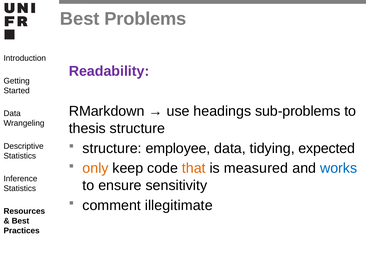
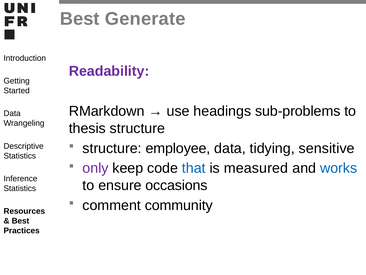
Problems: Problems -> Generate (145, 19)
expected: expected -> sensitive (327, 148)
only colour: orange -> purple (96, 168)
that colour: orange -> blue (194, 168)
sensitivity: sensitivity -> occasions (176, 185)
illegitimate: illegitimate -> community (179, 205)
